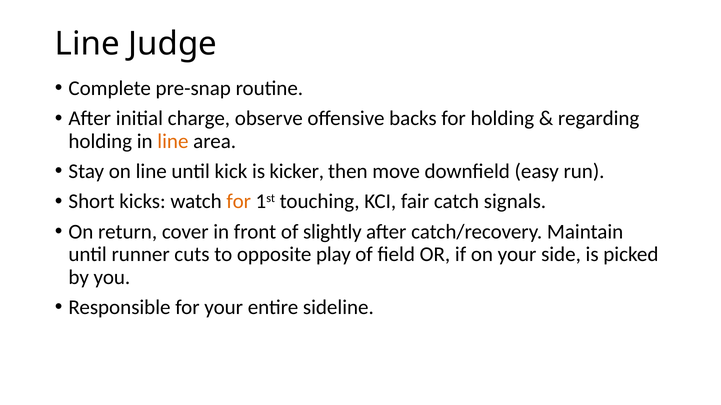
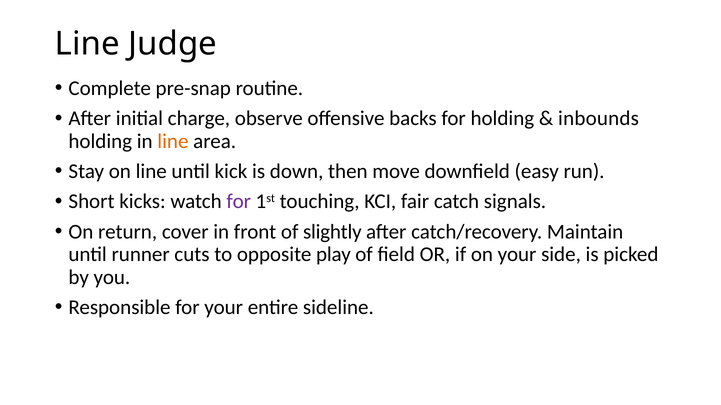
regarding: regarding -> inbounds (599, 119)
kicker: kicker -> down (297, 172)
for colour: orange -> purple (239, 202)
